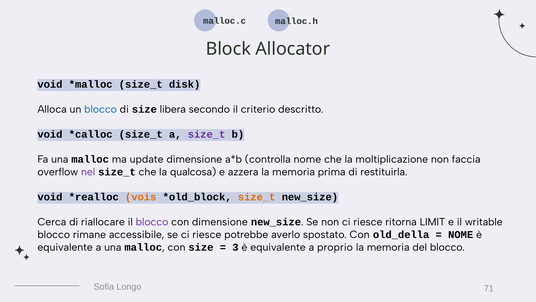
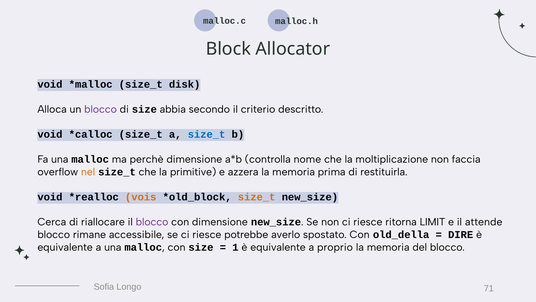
blocco colour: blue -> purple (100, 109)
libera: libera -> abbia (173, 109)
size_t colour: purple -> blue (207, 134)
update: update -> perchè (147, 159)
nel colour: purple -> orange (88, 172)
qualcosa: qualcosa -> primitive (193, 172)
writable: writable -> attende (484, 222)
NOME: NOME -> DIRE (461, 234)
3: 3 -> 1 (235, 247)
